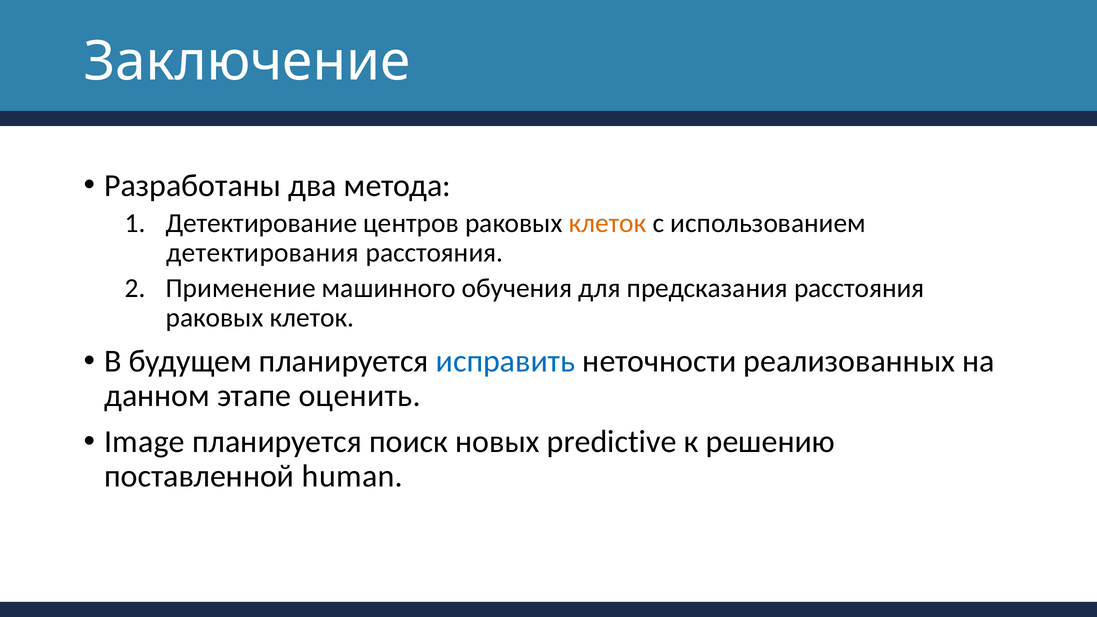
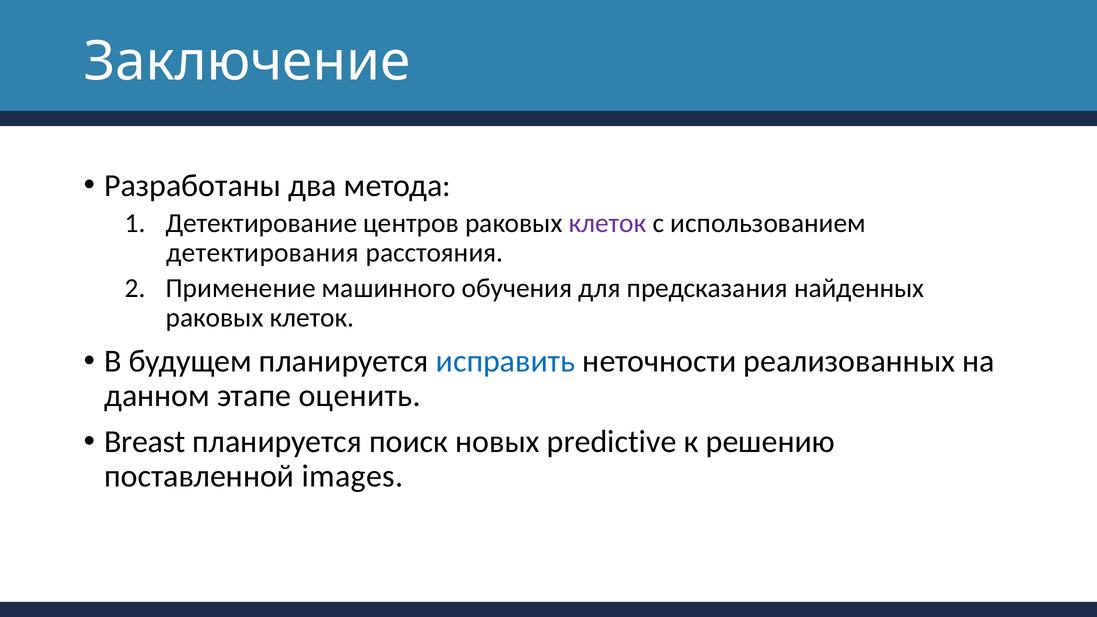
клеток colour: orange -> purple (608, 223)
предсказания расстояния: расстояния -> найденных (859, 288)
Image: Image -> Breast (145, 442)
human: human -> images (352, 476)
